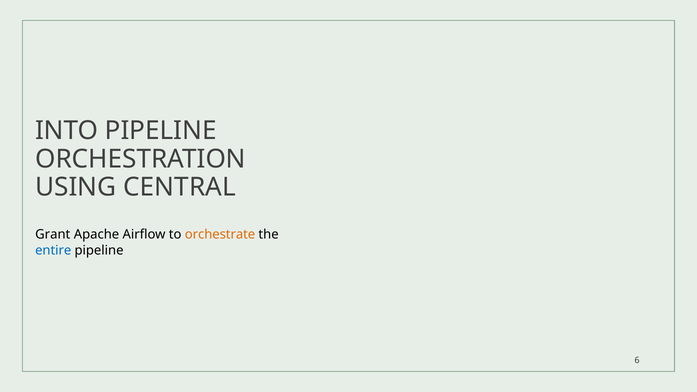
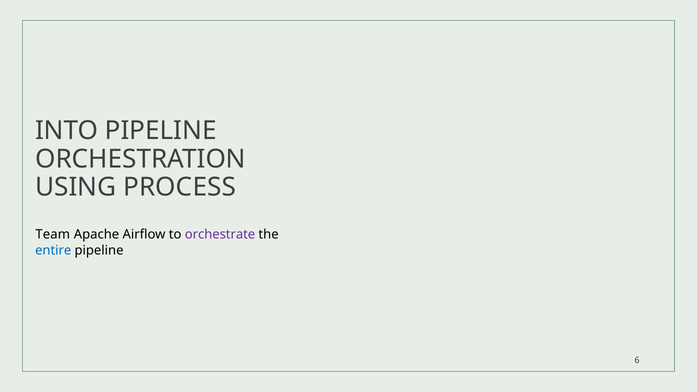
CENTRAL: CENTRAL -> PROCESS (180, 187)
Grant: Grant -> Team (53, 235)
orchestrate colour: orange -> purple (220, 235)
